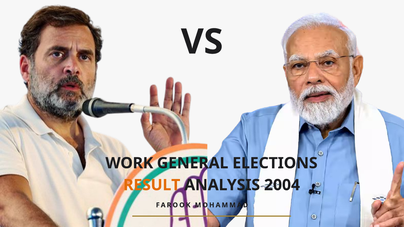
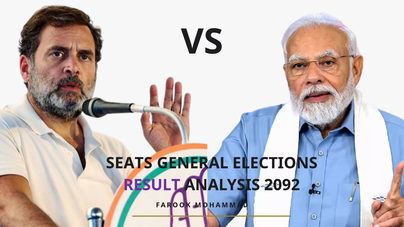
WORK: WORK -> SEATS (129, 163)
RESULT colour: orange -> purple (152, 185)
2004: 2004 -> 2092 (282, 185)
